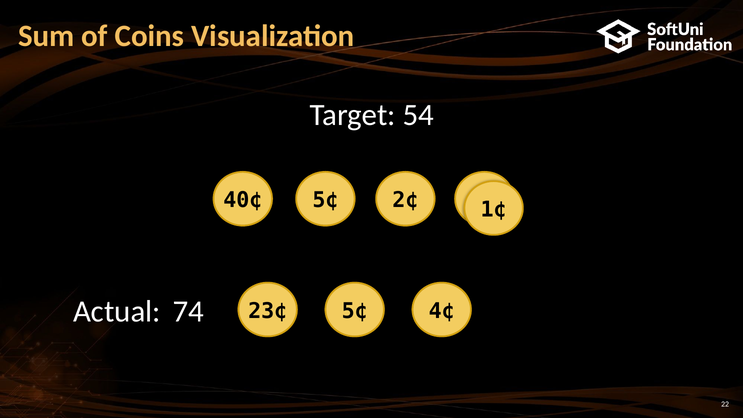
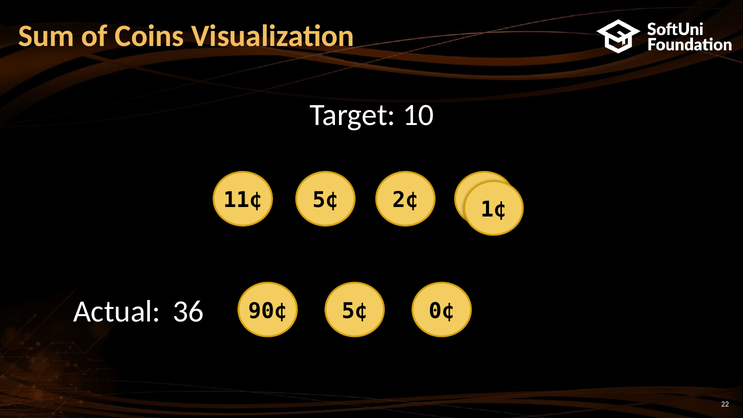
54: 54 -> 10 (418, 115)
40¢: 40¢ -> 11¢ (243, 200)
74: 74 -> 36 (188, 311)
23¢: 23¢ -> 90¢ (268, 311)
4¢: 4¢ -> 0¢ (442, 311)
